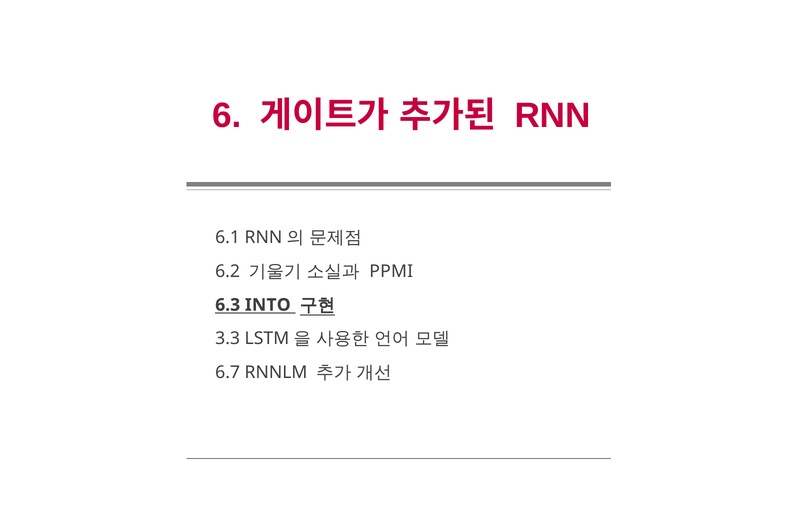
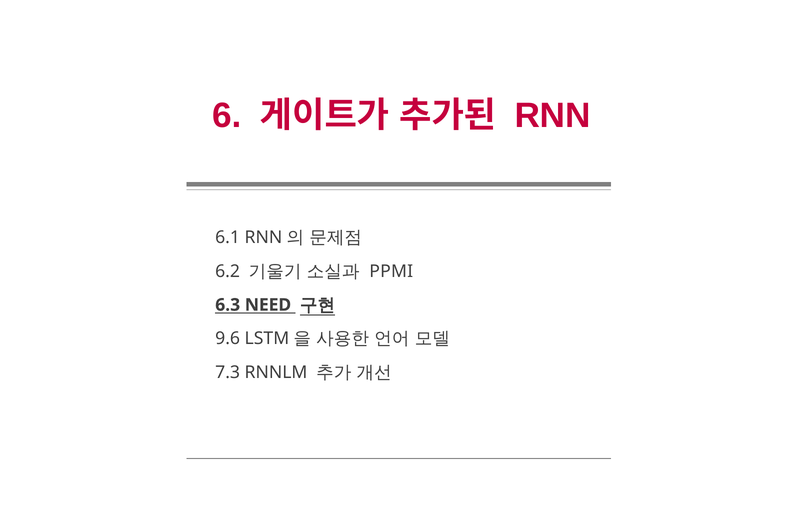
INTO: INTO -> NEED (268, 305)
3.3: 3.3 -> 9.6 (228, 339)
6.7: 6.7 -> 7.3 (228, 372)
